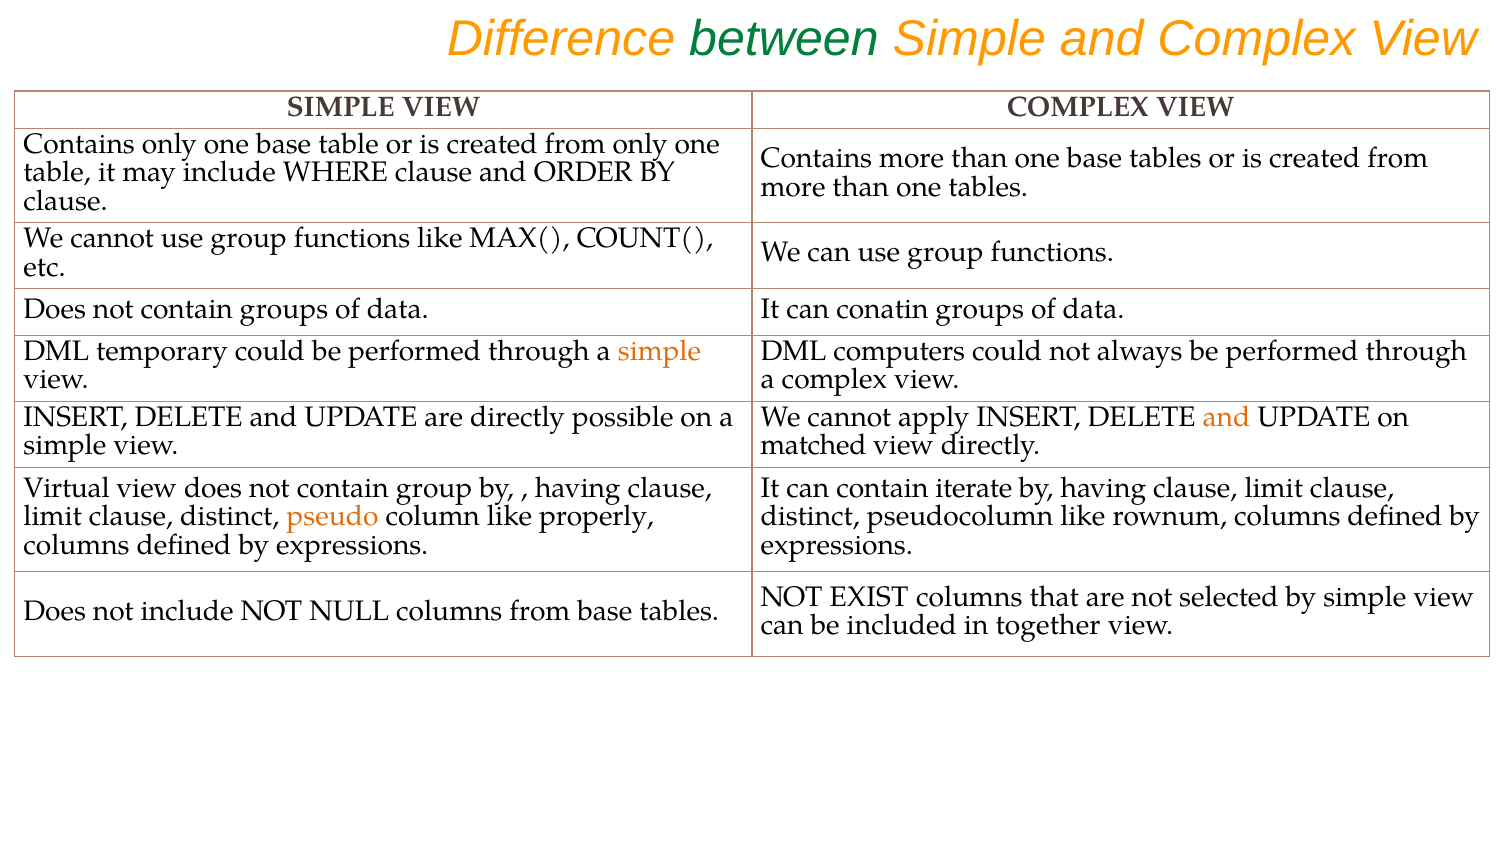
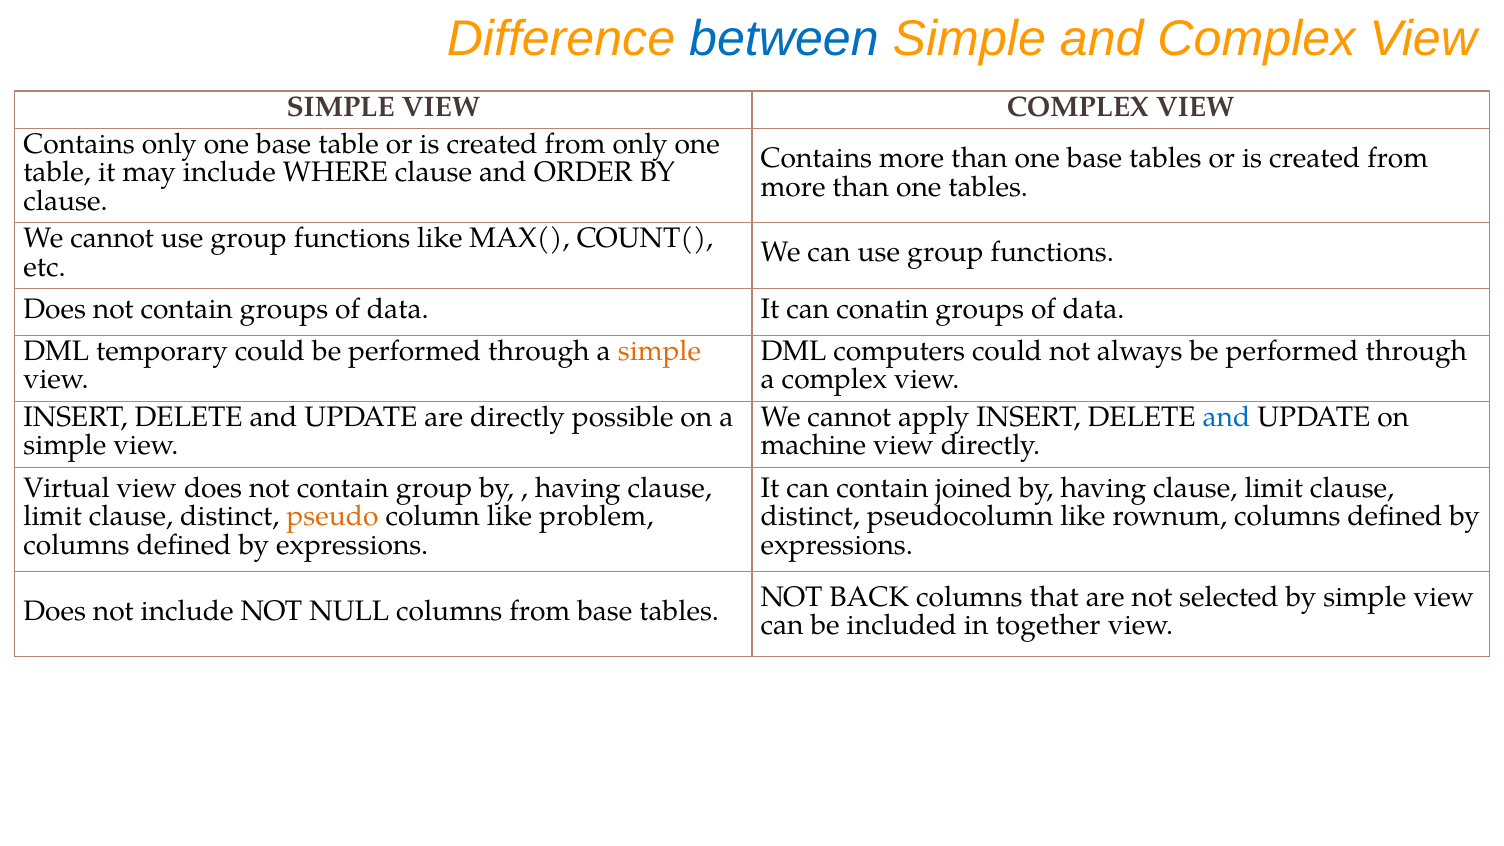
between colour: green -> blue (784, 39)
and colour: orange -> blue (1226, 417)
matched: matched -> machine (813, 446)
iterate: iterate -> joined (974, 488)
properly: properly -> problem (596, 516)
EXIST: EXIST -> BACK (869, 597)
